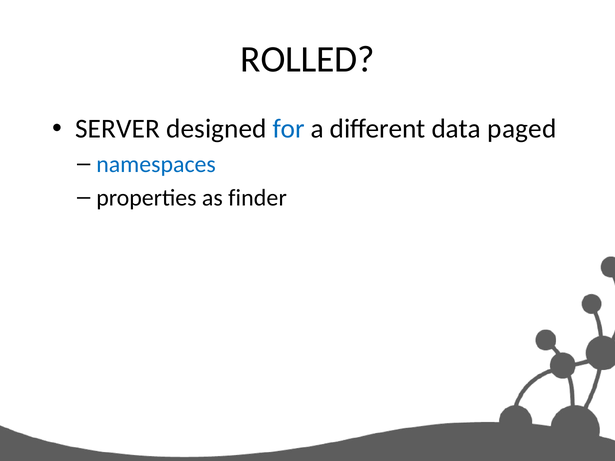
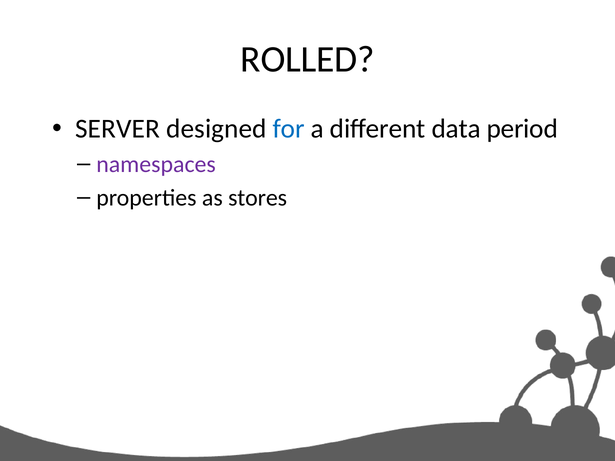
paged: paged -> period (522, 129)
namespaces colour: blue -> purple (156, 164)
finder: finder -> stores (258, 198)
